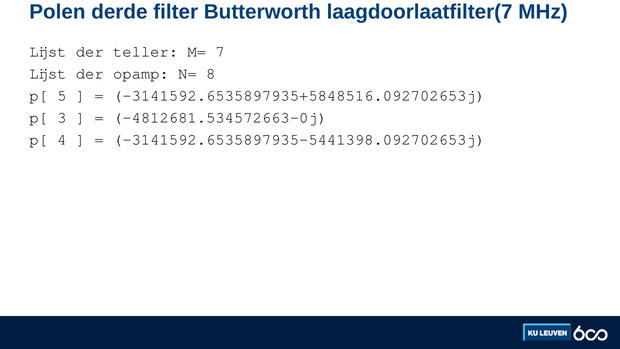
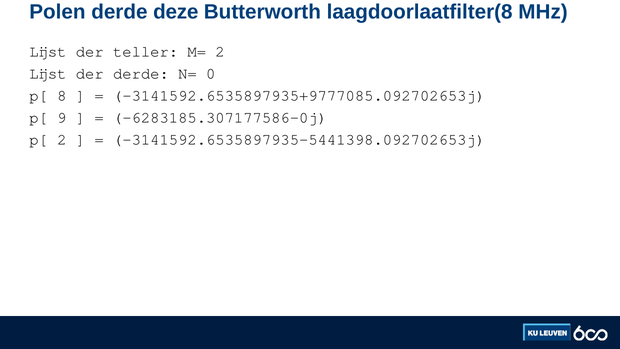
filter: filter -> deze (176, 12)
laagdoorlaatfilter(7: laagdoorlaatfilter(7 -> laagdoorlaatfilter(8 (420, 12)
M= 7: 7 -> 2 (220, 51)
der opamp: opamp -> derde (141, 73)
8: 8 -> 0 (211, 73)
5: 5 -> 8 (62, 95)
-3141592.6535897935+5848516.092702653j: -3141592.6535897935+5848516.092702653j -> -3141592.6535897935+9777085.092702653j (299, 95)
3: 3 -> 9 (62, 117)
-4812681.534572663-0j: -4812681.534572663-0j -> -6283185.307177586-0j (220, 117)
p[ 4: 4 -> 2 (62, 139)
